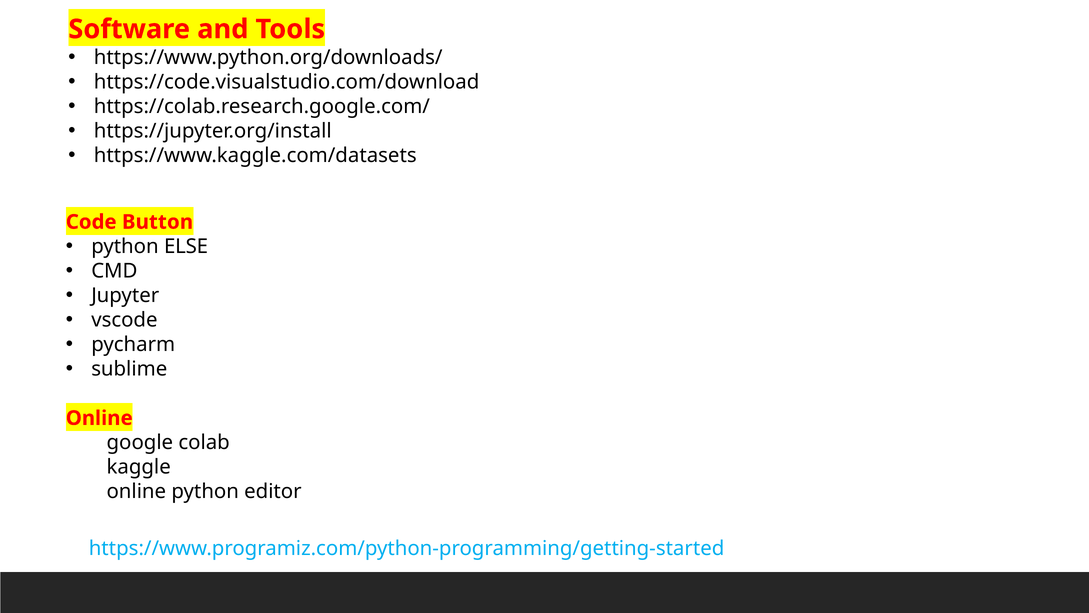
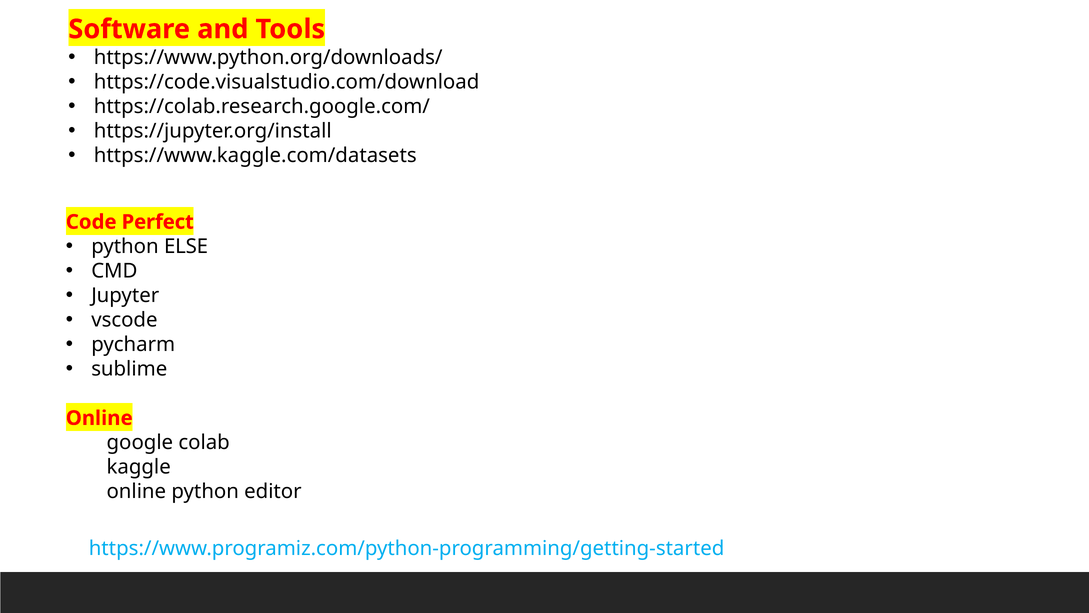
Button: Button -> Perfect (158, 222)
